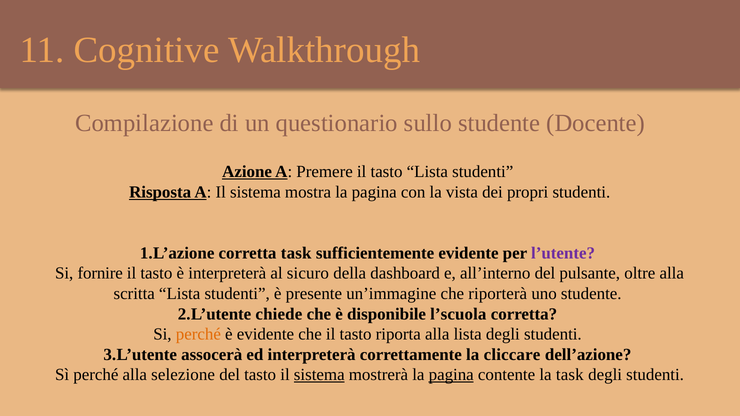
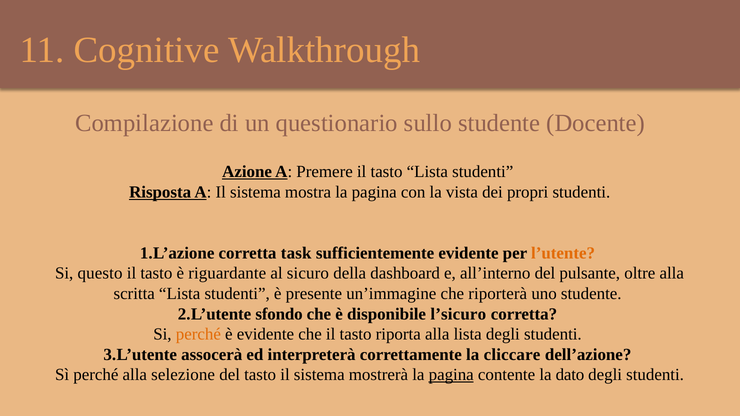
l’utente colour: purple -> orange (563, 253)
fornire: fornire -> questo (100, 273)
è interpreterà: interpreterà -> riguardante (227, 273)
chiede: chiede -> sfondo (279, 314)
l’scuola: l’scuola -> l’sicuro (458, 314)
sistema underline: present -> none (319, 375)
la task: task -> dato (570, 375)
